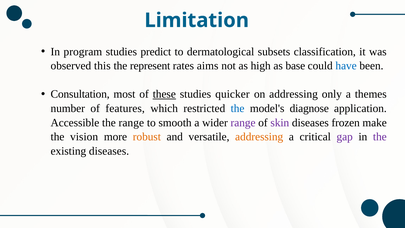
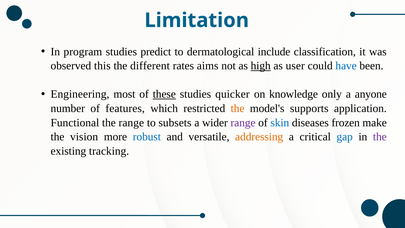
subsets: subsets -> include (274, 52)
represent: represent -> different (150, 66)
high underline: none -> present (261, 66)
base: base -> user (295, 66)
Consultation: Consultation -> Engineering (80, 94)
on addressing: addressing -> knowledge (294, 94)
themes: themes -> anyone (371, 94)
the colour: blue -> orange (238, 108)
diagnose: diagnose -> supports (309, 108)
Accessible: Accessible -> Functional (75, 123)
smooth: smooth -> subsets (175, 123)
skin colour: purple -> blue (280, 123)
robust colour: orange -> blue (147, 137)
gap colour: purple -> blue (345, 137)
existing diseases: diseases -> tracking (109, 151)
